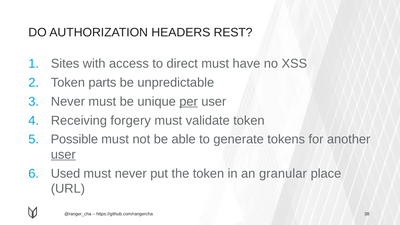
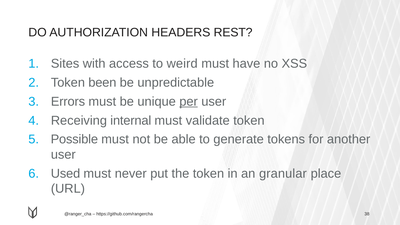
direct: direct -> weird (182, 64)
parts: parts -> been (102, 83)
Never: Never -> Errors (68, 102)
forgery: forgery -> internal (131, 121)
user underline: present -> none (63, 155)
